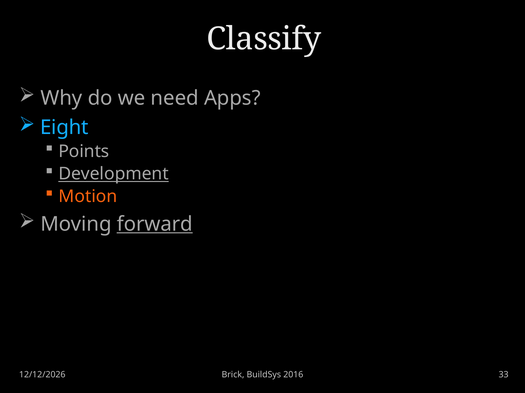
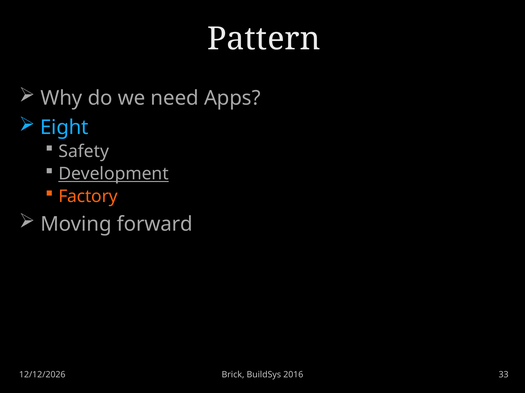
Classify: Classify -> Pattern (264, 39)
Points: Points -> Safety (84, 152)
Motion: Motion -> Factory (88, 197)
forward underline: present -> none (155, 224)
